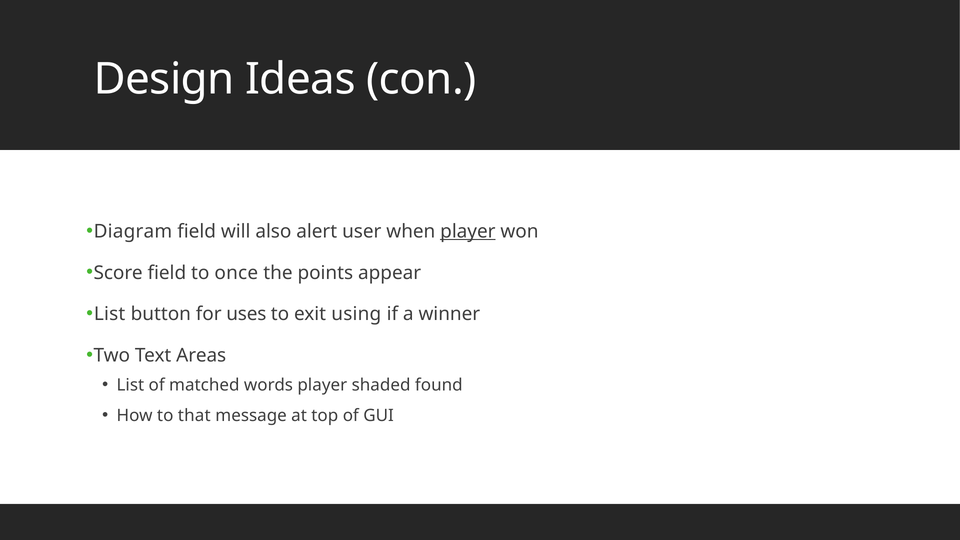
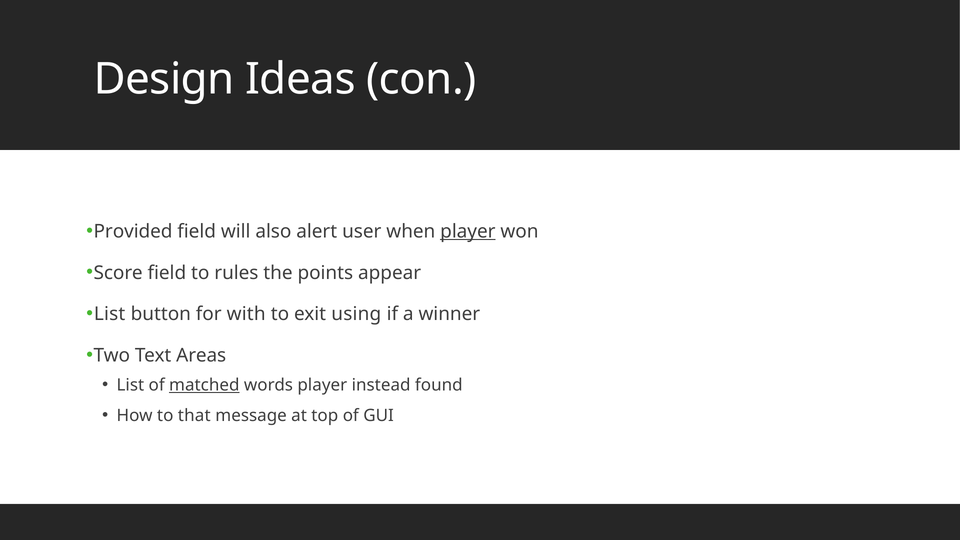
Diagram: Diagram -> Provided (133, 232)
once: once -> rules (236, 273)
uses: uses -> with (246, 314)
matched underline: none -> present (204, 385)
shaded: shaded -> instead (381, 385)
